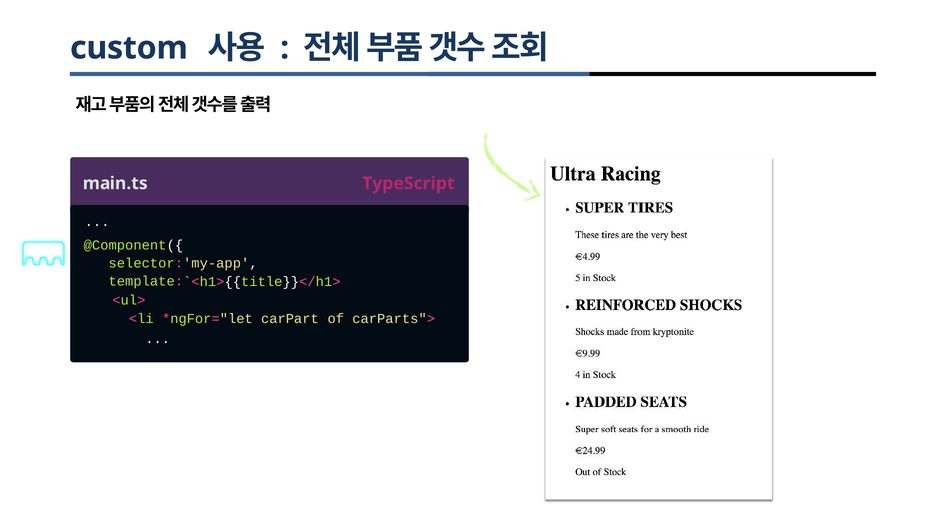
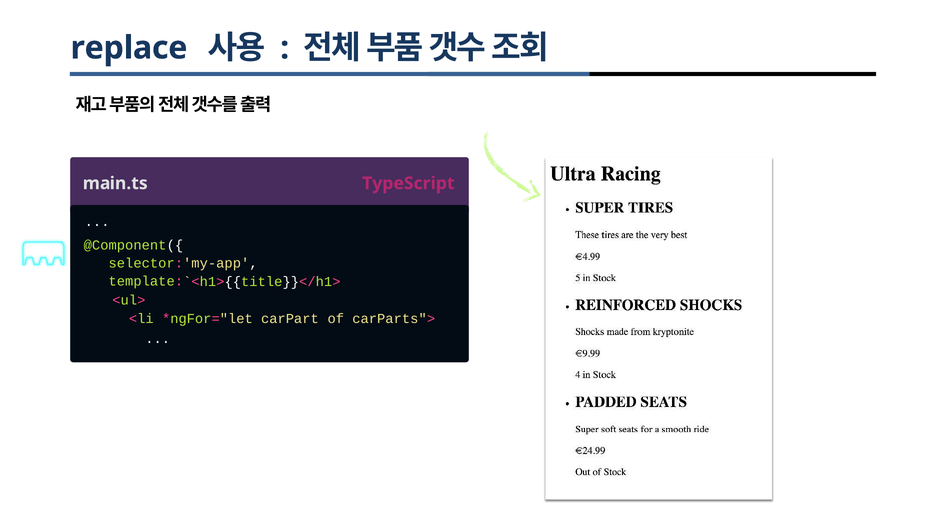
custom: custom -> replace (129, 48)
